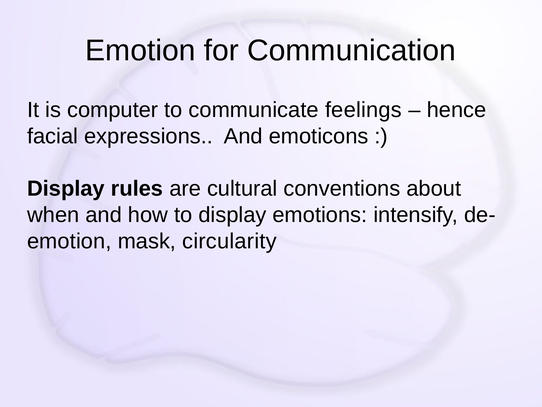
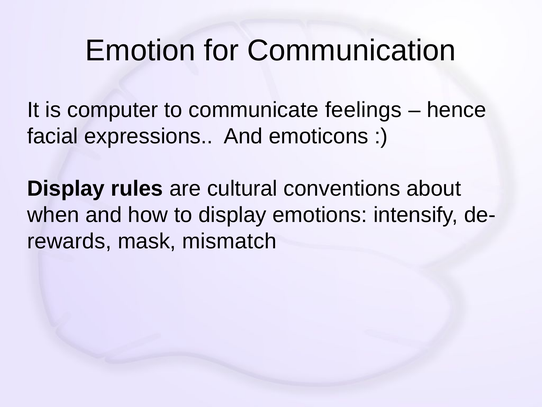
emotion: emotion -> rewards (69, 241)
circularity: circularity -> mismatch (229, 241)
